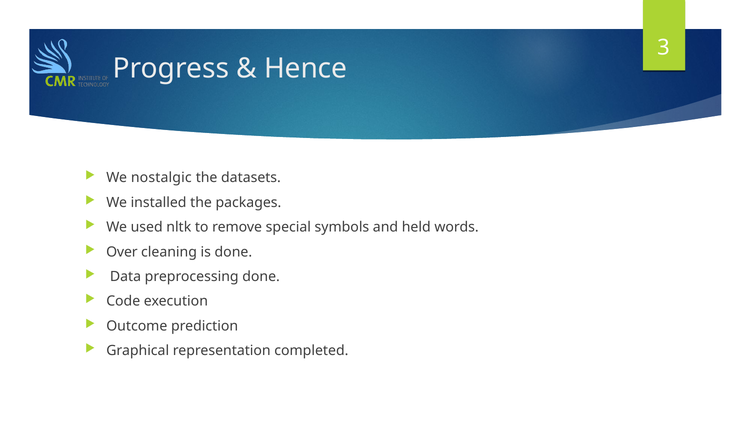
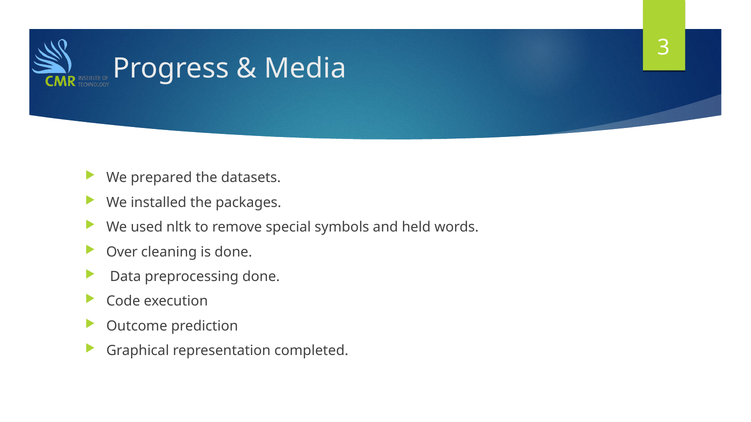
Hence: Hence -> Media (305, 69)
nostalgic: nostalgic -> prepared (161, 178)
